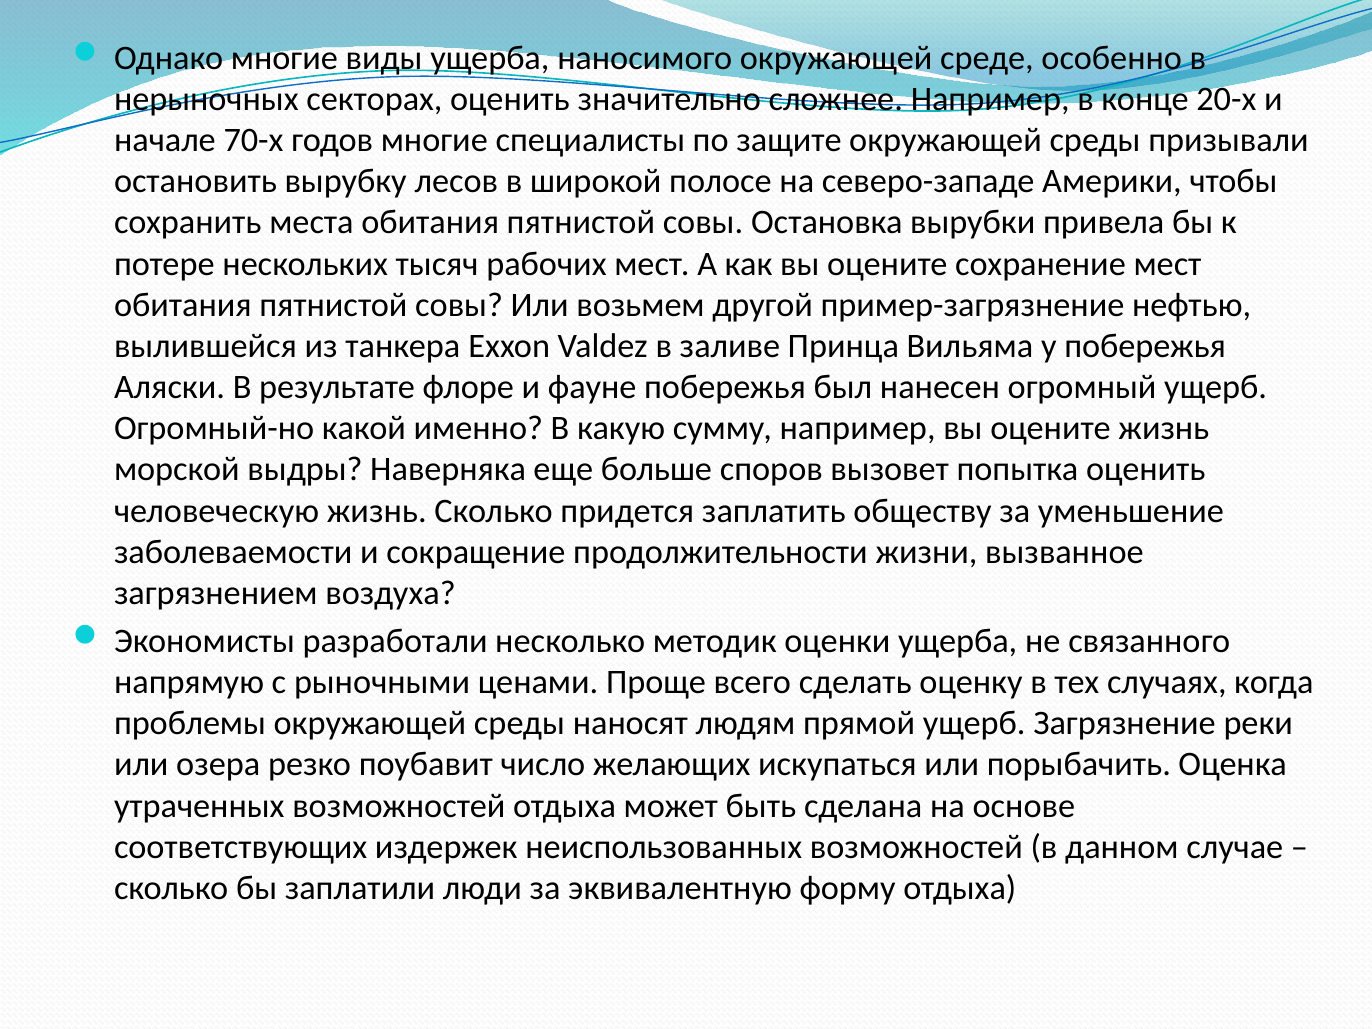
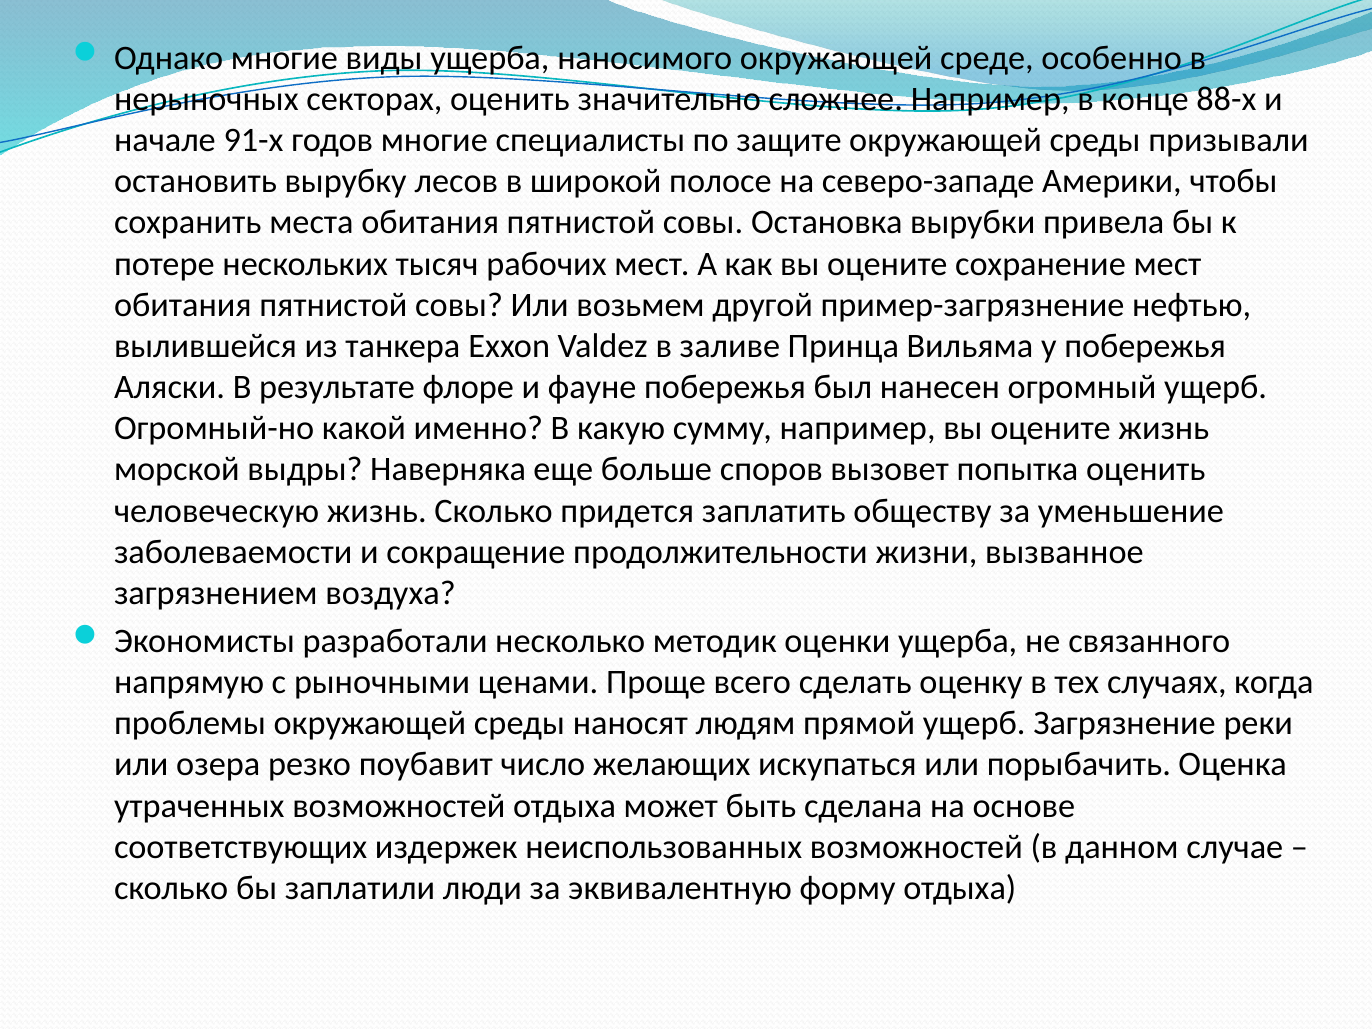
20-х: 20-х -> 88-х (1226, 99)
70-х: 70-х -> 91-х (254, 140)
